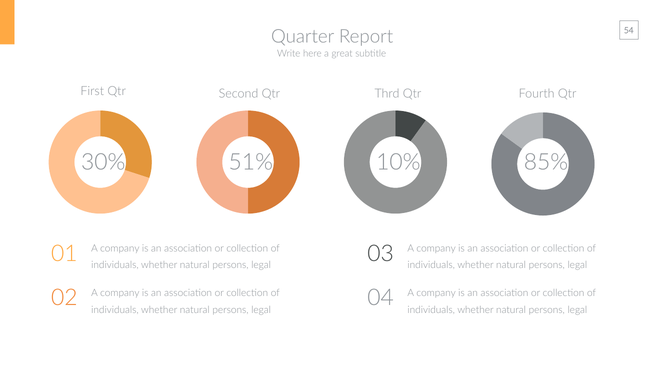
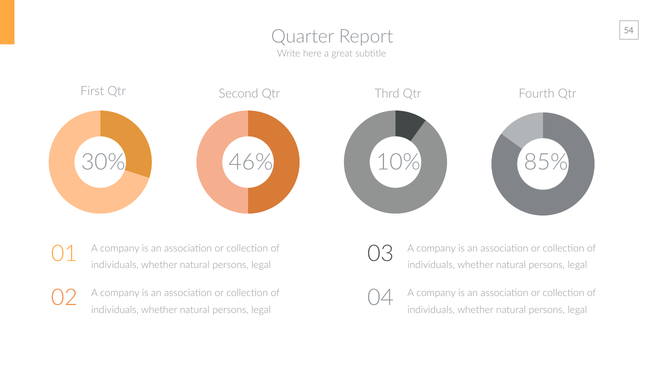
51%: 51% -> 46% (251, 162)
